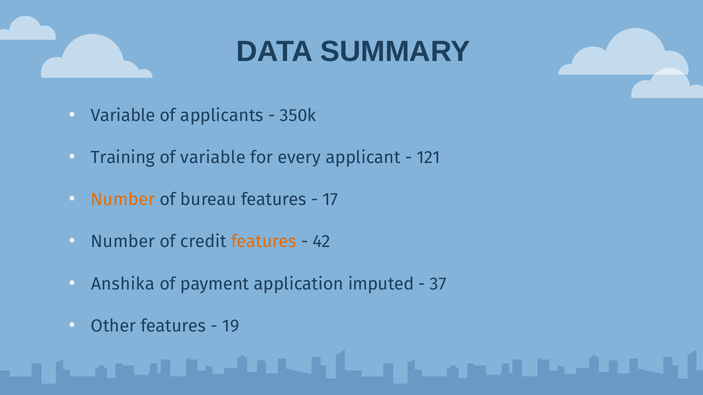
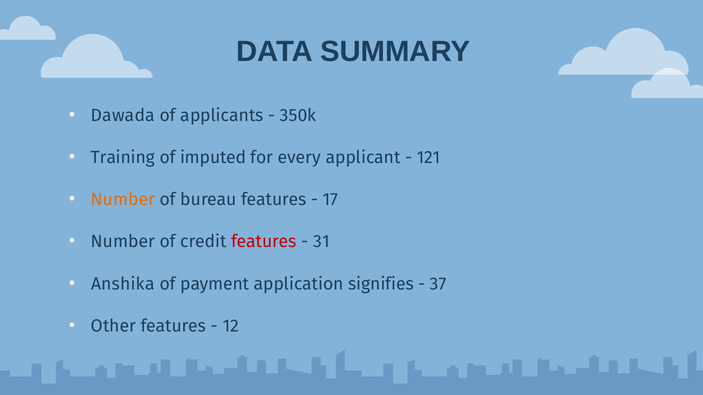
Variable: Variable -> Dawada (123, 115)
of variable: variable -> imputed (213, 158)
features colour: orange -> red (264, 242)
42: 42 -> 31 (321, 242)
imputed: imputed -> signifies (381, 284)
19: 19 -> 12 (231, 326)
